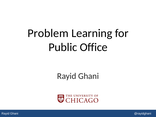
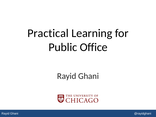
Problem: Problem -> Practical (48, 33)
